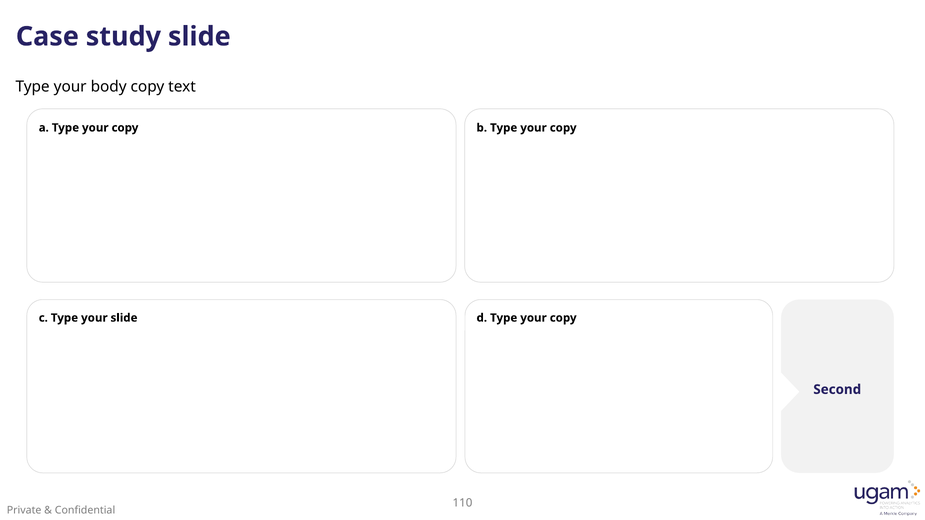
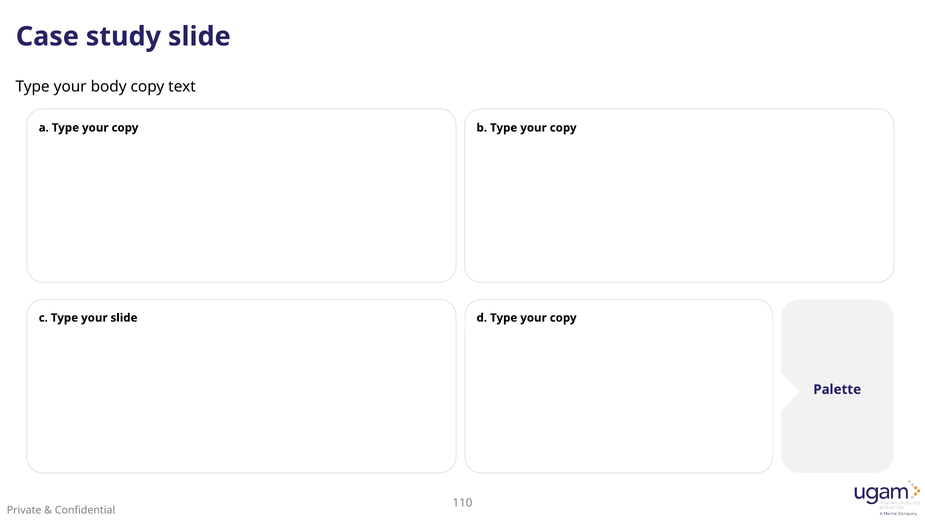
Second: Second -> Palette (837, 390)
